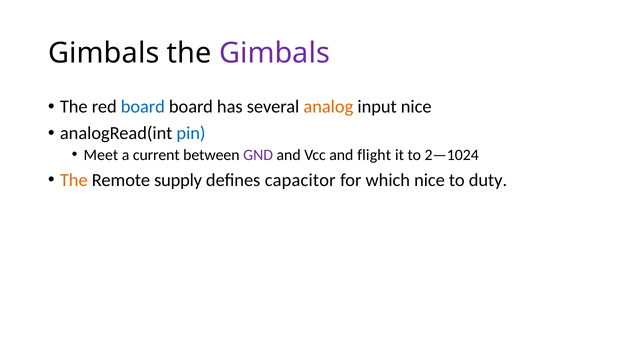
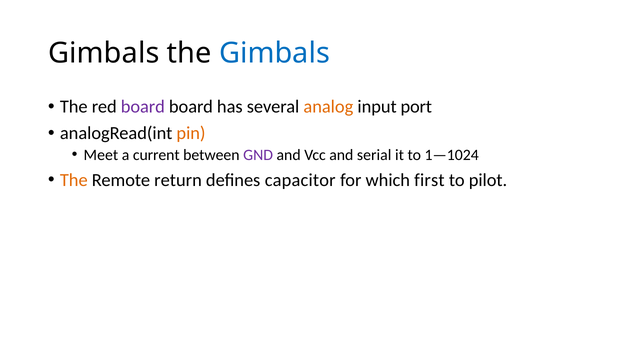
Gimbals colour: purple -> blue (275, 53)
board colour: blue -> purple (143, 107)
input nice: nice -> port (416, 107)
pin colour: blue -> orange (191, 133)
flight: flight -> serial (374, 155)
2—1024: 2—1024 -> 1—1024 (452, 155)
supply: supply -> return (178, 180)
which nice: nice -> first (429, 180)
duty: duty -> pilot (488, 180)
